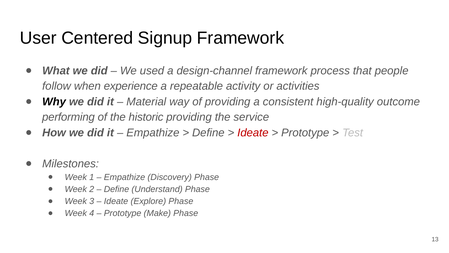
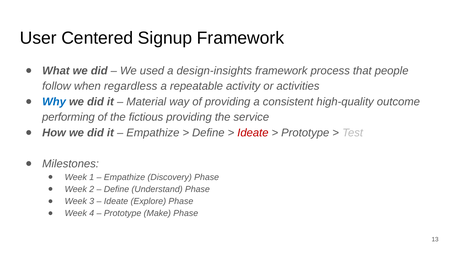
design-channel: design-channel -> design-insights (214, 71)
experience: experience -> regardless (131, 86)
Why colour: black -> blue (54, 102)
historic: historic -> fictious (146, 117)
